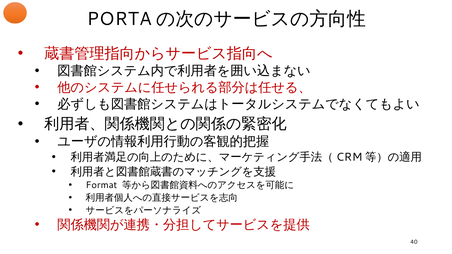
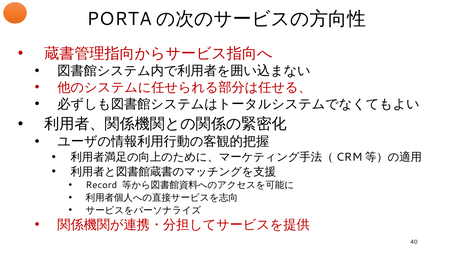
Format: Format -> Record (101, 185)
